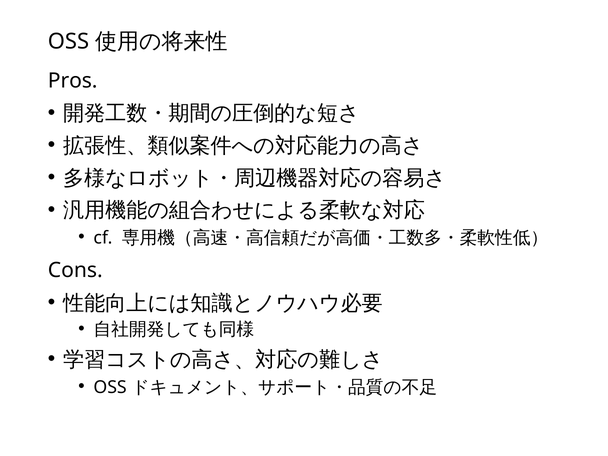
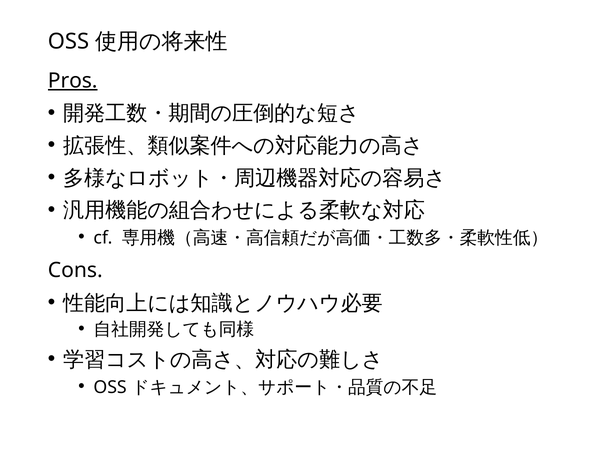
Pros underline: none -> present (73, 81)
